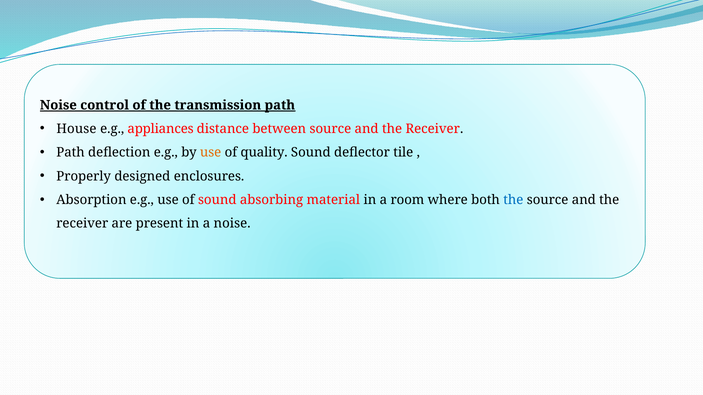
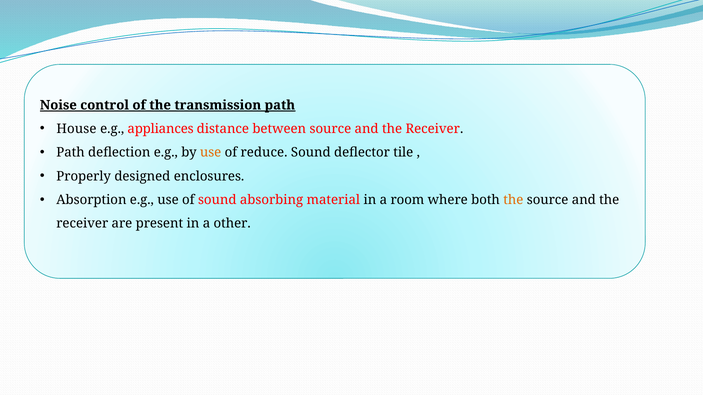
quality: quality -> reduce (264, 153)
the colour: blue -> orange (513, 200)
a noise: noise -> other (232, 224)
